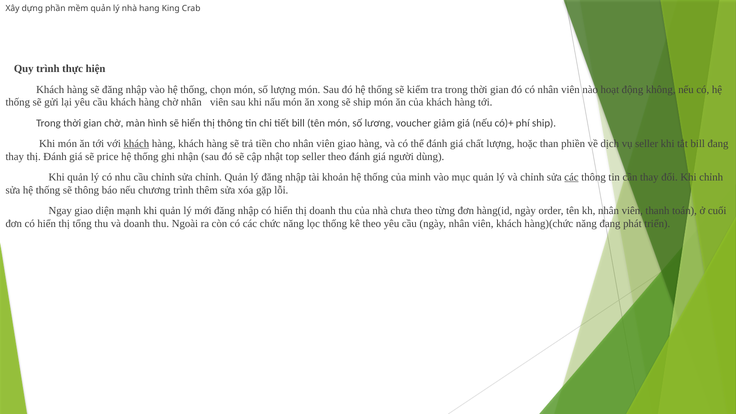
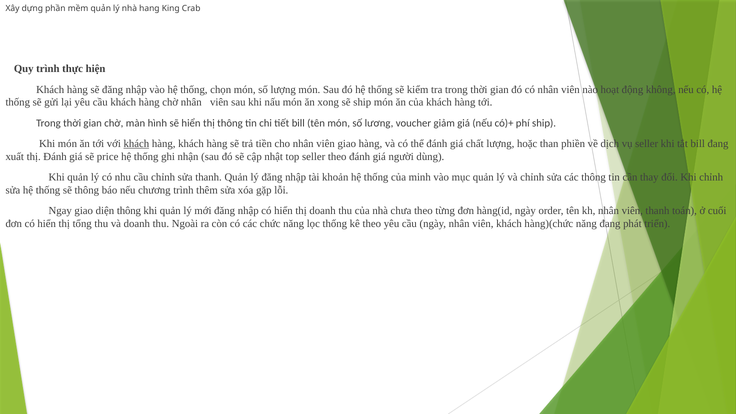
thay: thay -> xuất (15, 157)
sửa chỉnh: chỉnh -> thanh (209, 177)
các underline: present -> none (571, 177)
diện mạnh: mạnh -> thông (129, 211)
